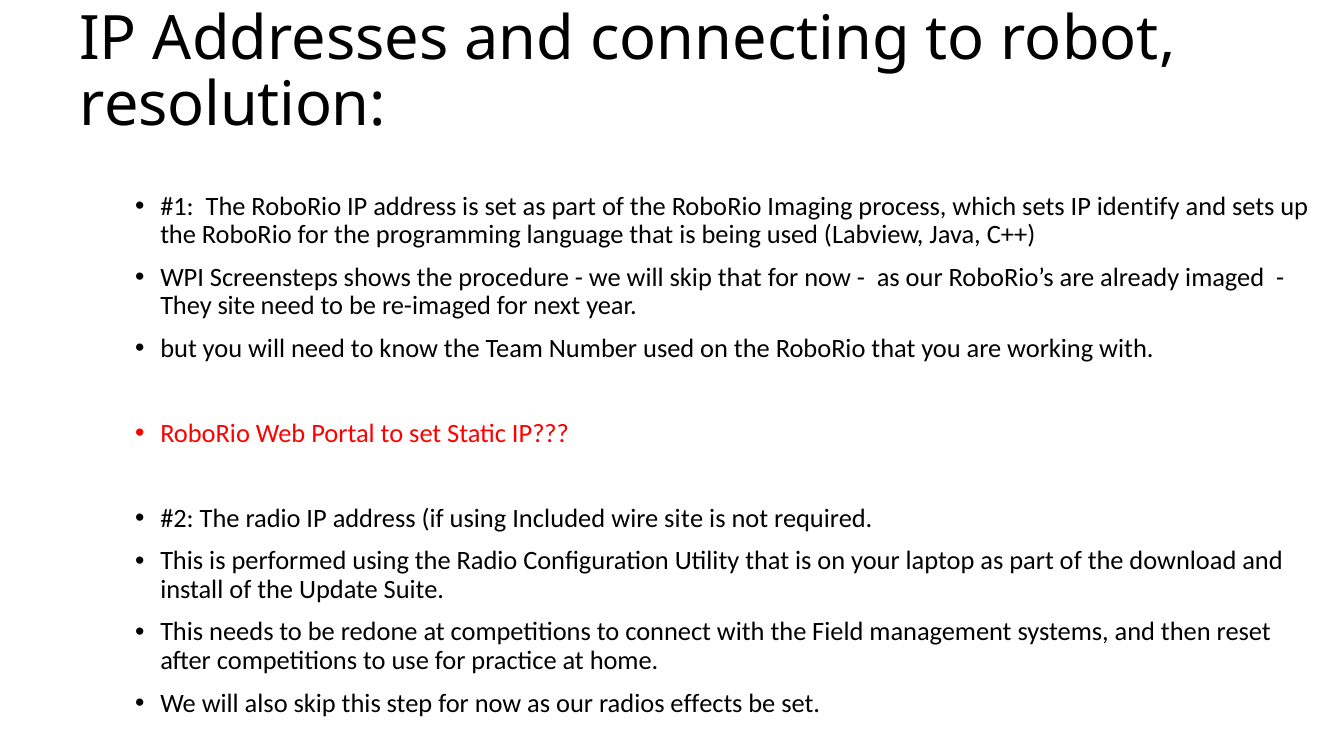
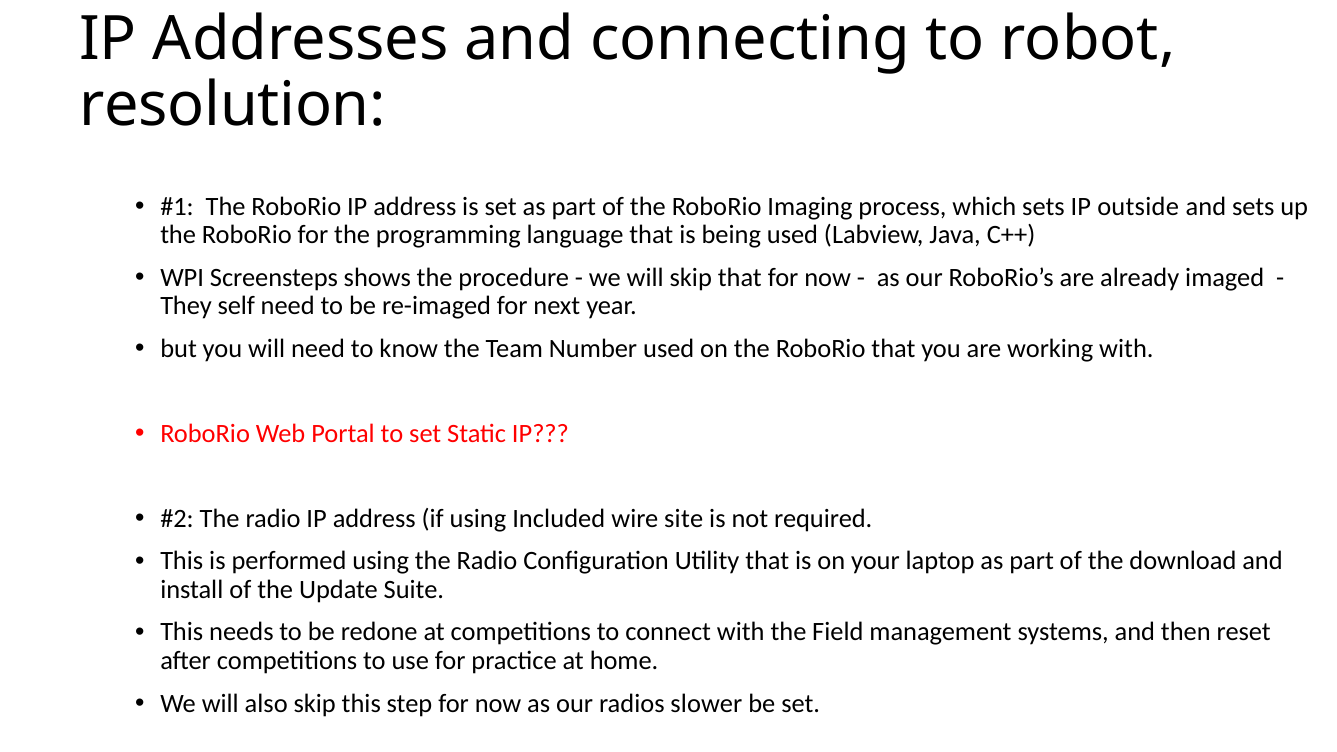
identify: identify -> outside (1138, 207)
They site: site -> self (236, 306)
effects: effects -> slower (706, 703)
